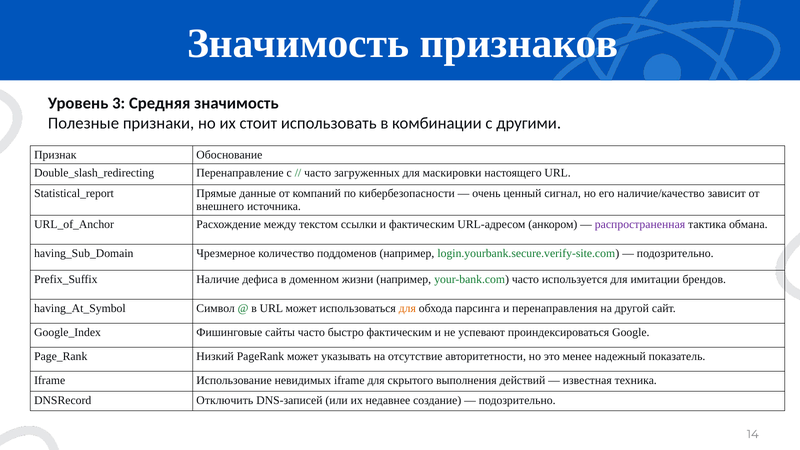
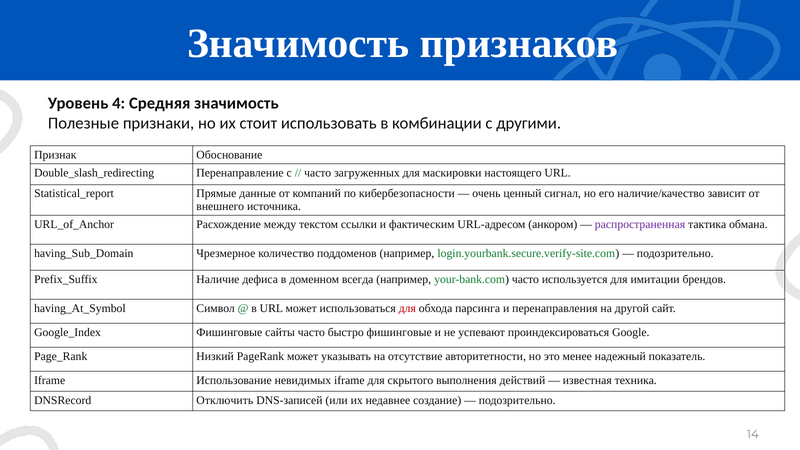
3: 3 -> 4 (119, 103)
жизни: жизни -> всегда (358, 279)
для colour: orange -> red (407, 308)
быстро фактическим: фактическим -> фишинговые (399, 332)
